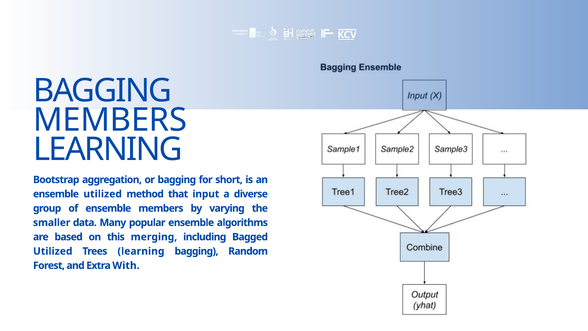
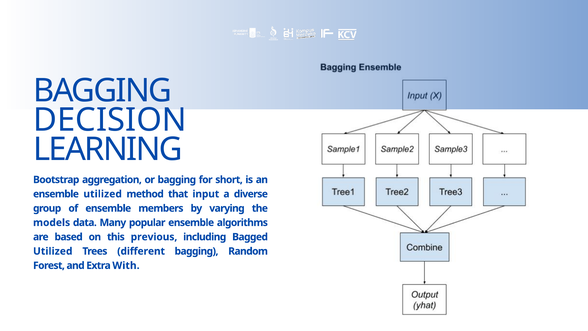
MEMBERS: MEMBERS -> DECISION (110, 120)
smaller: smaller -> models (52, 222)
merging: merging -> previous (154, 237)
Trees learning: learning -> different (141, 251)
